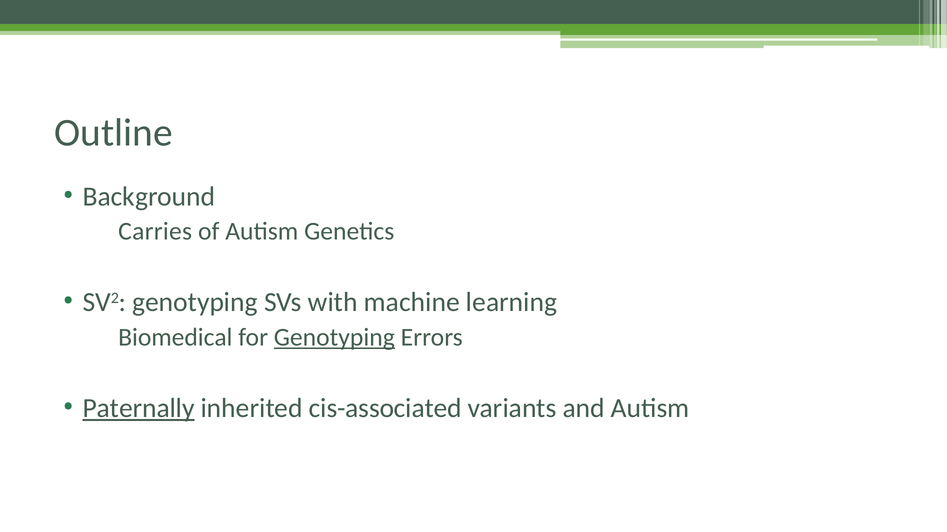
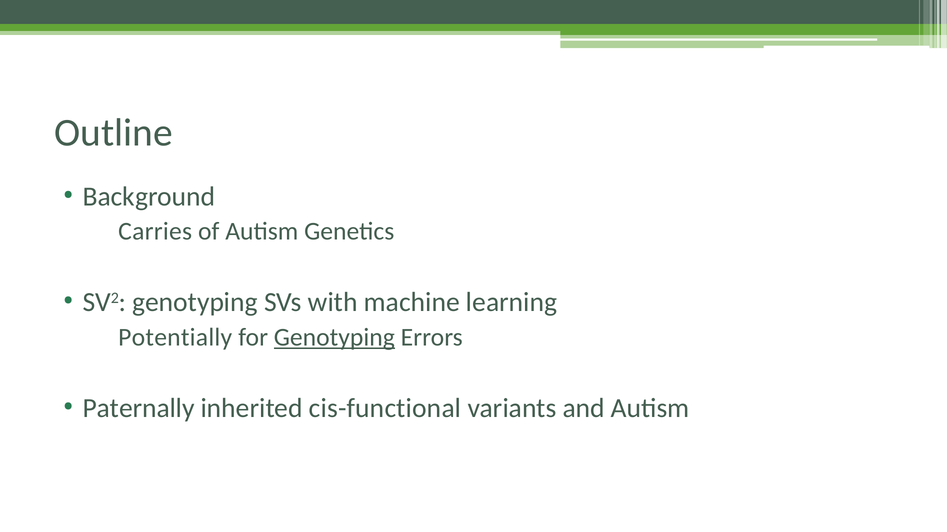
Biomedical: Biomedical -> Potentially (175, 337)
Paternally underline: present -> none (139, 409)
cis-associated: cis-associated -> cis-functional (385, 409)
